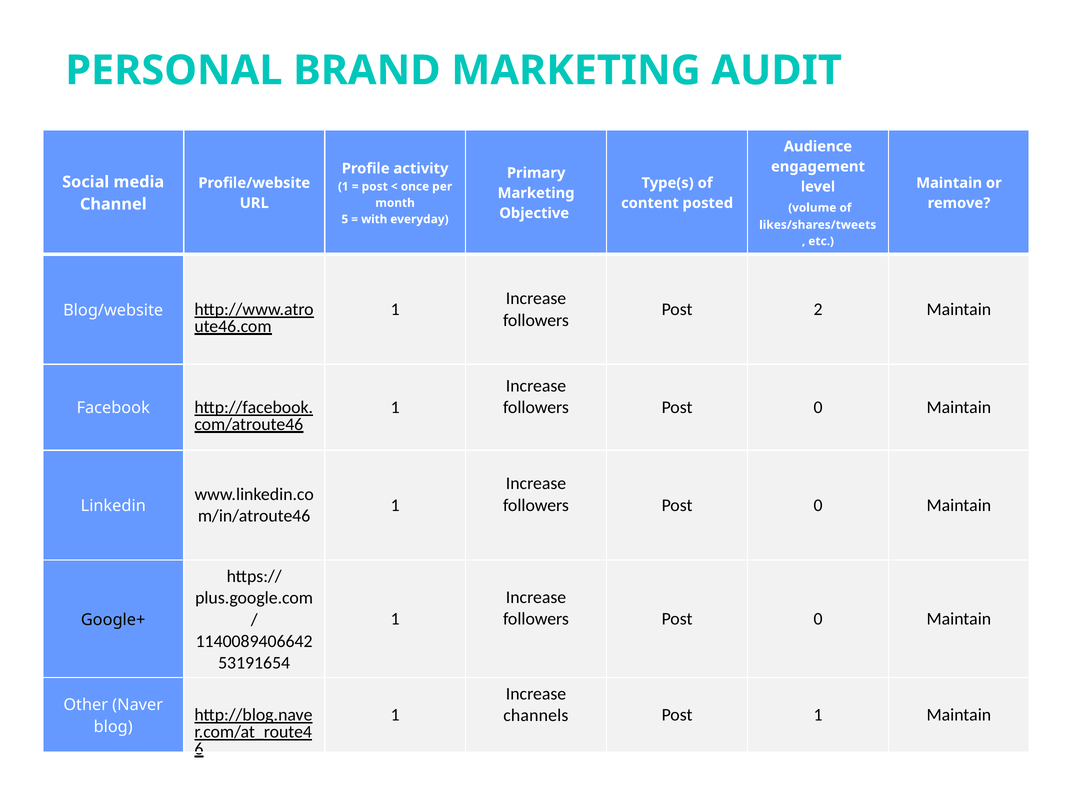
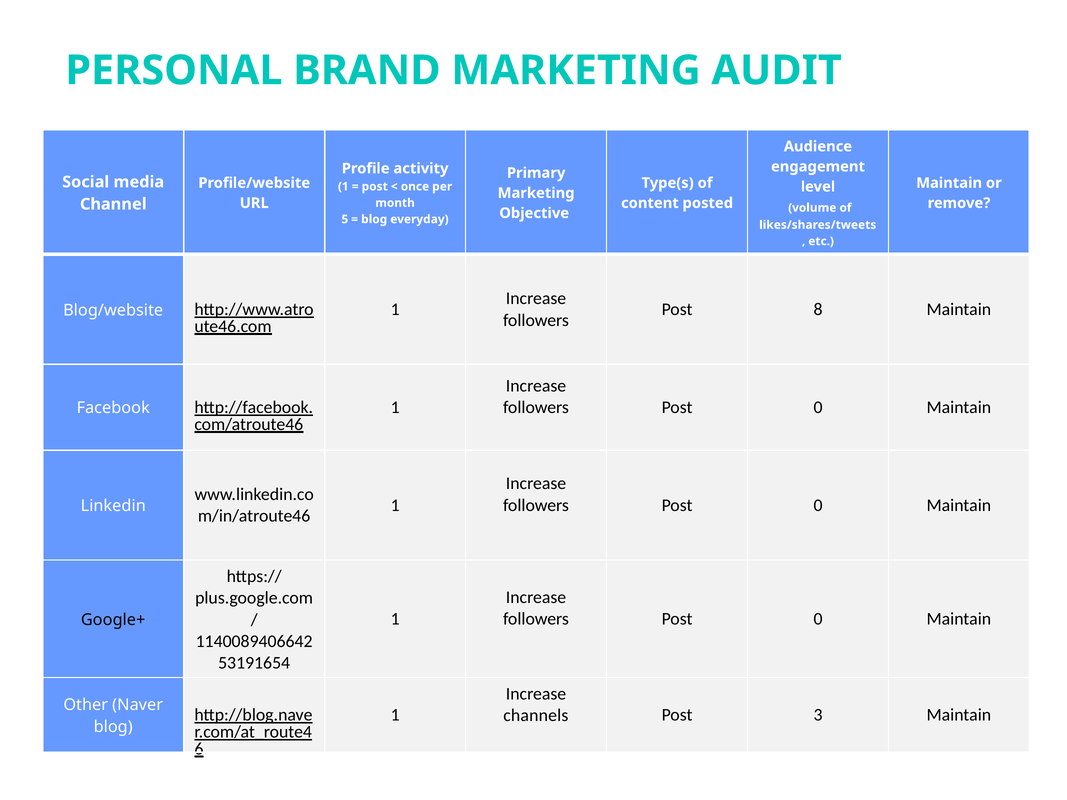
with: with -> blog (374, 219)
2: 2 -> 8 (818, 309)
Post 1: 1 -> 3 (818, 715)
